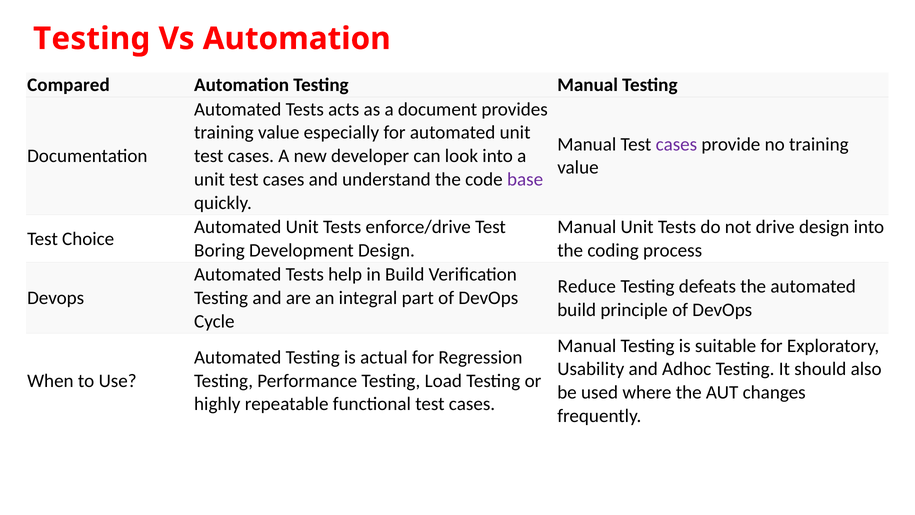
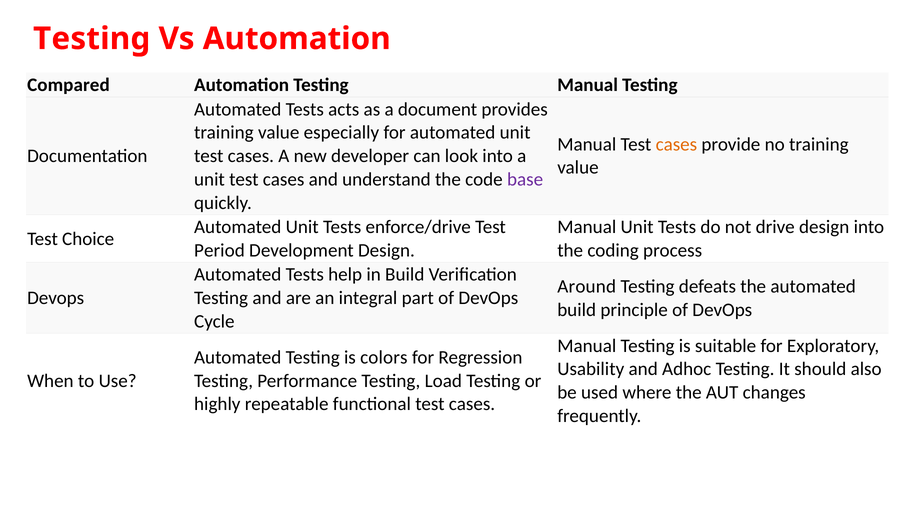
cases colour: purple -> orange (676, 144)
Boring: Boring -> Period (219, 250)
Reduce: Reduce -> Around (587, 286)
actual: actual -> colors (384, 357)
